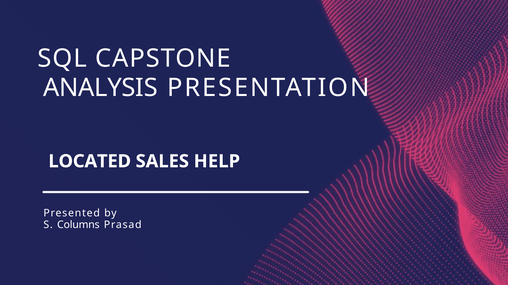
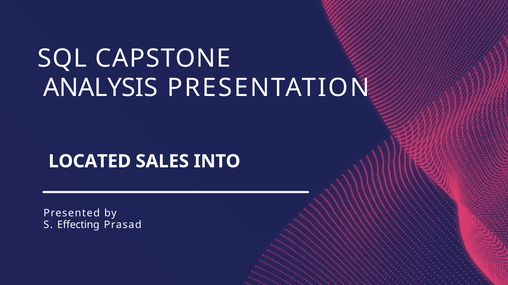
HELP: HELP -> INTO (217, 162)
Columns: Columns -> Effecting (78, 225)
